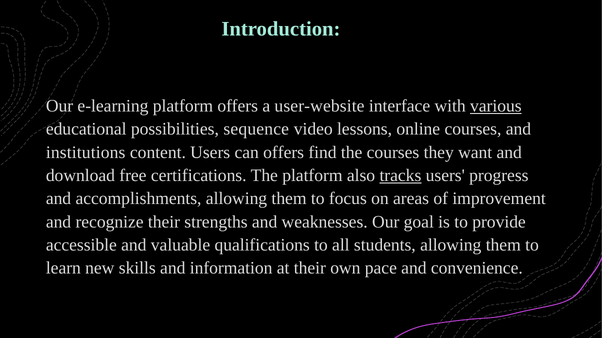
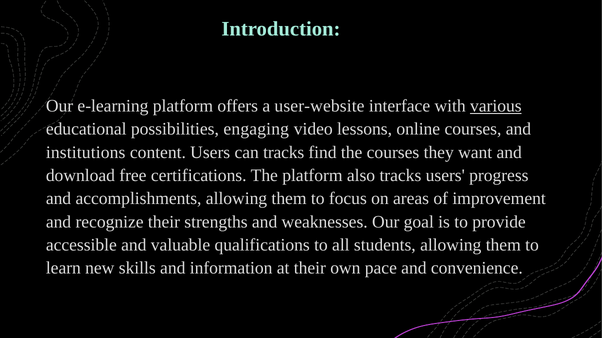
sequence: sequence -> engaging (256, 129)
can offers: offers -> tracks (284, 153)
tracks underline: present -> none (400, 176)
